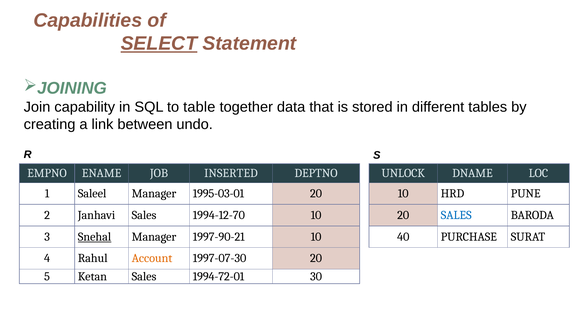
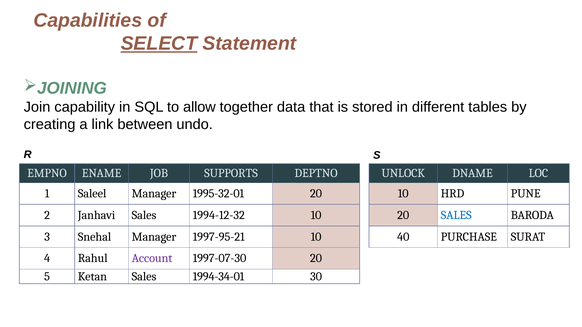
table: table -> allow (199, 107)
INSERTED: INSERTED -> SUPPORTS (231, 173)
1995-03-01: 1995-03-01 -> 1995-32-01 (218, 194)
1994-12-70: 1994-12-70 -> 1994-12-32 (219, 215)
Snehal underline: present -> none (95, 237)
1997-90-21: 1997-90-21 -> 1997-95-21 (219, 237)
Account colour: orange -> purple (152, 259)
1994-72-01: 1994-72-01 -> 1994-34-01 (219, 277)
